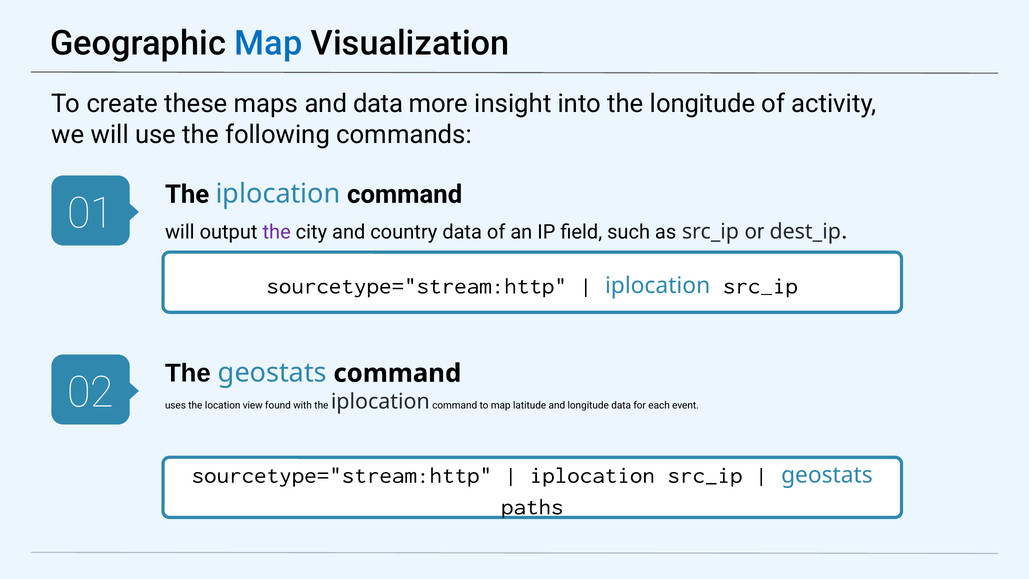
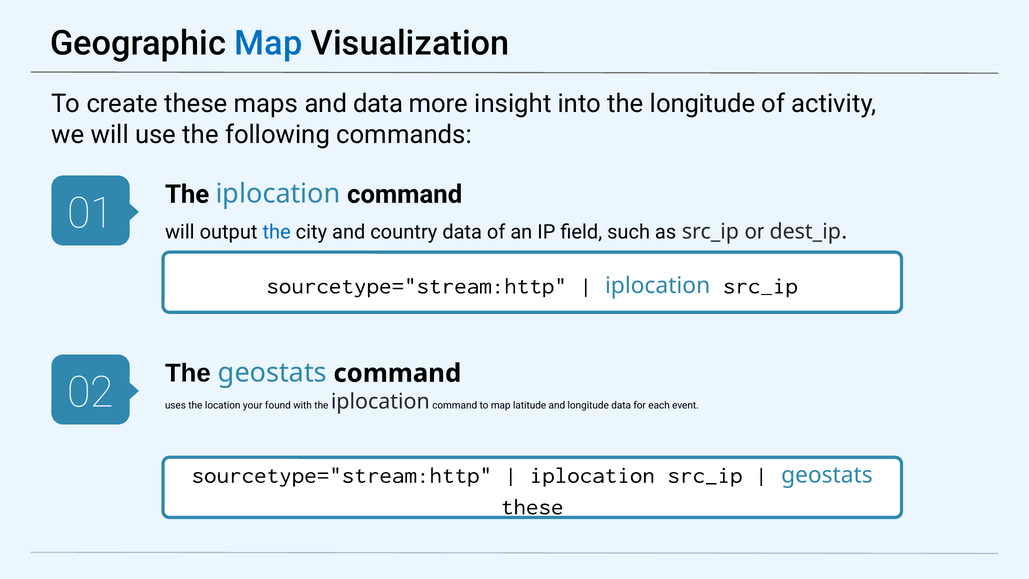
the colour: purple -> blue (277, 232)
view: view -> your (253, 405)
paths: paths -> these (532, 507)
